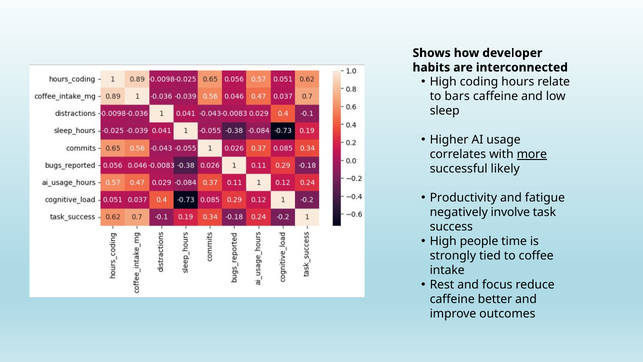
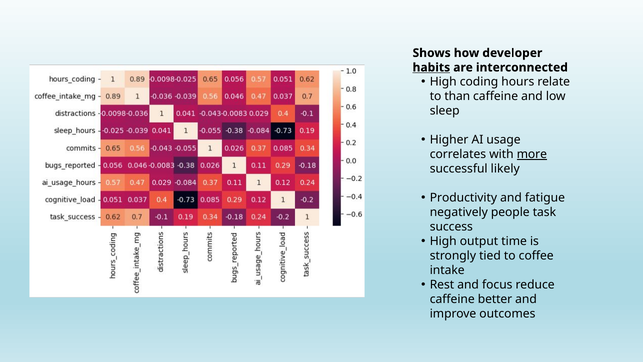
habits underline: none -> present (431, 67)
bars: bars -> than (457, 96)
involve: involve -> people (510, 212)
people: people -> output (479, 241)
